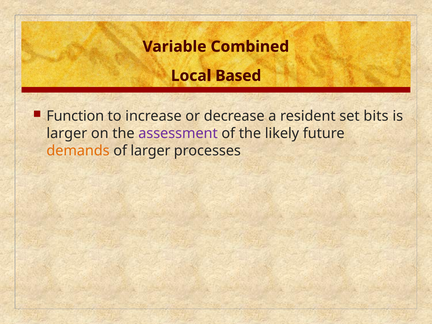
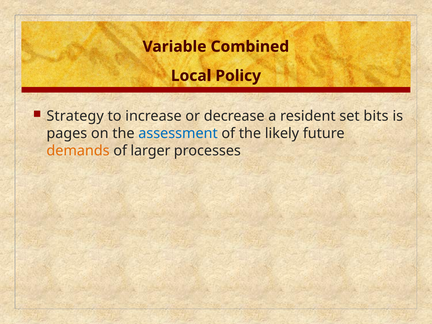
Based: Based -> Policy (238, 76)
Function: Function -> Strategy (75, 116)
larger: larger -> pages (67, 133)
assessment colour: purple -> blue (178, 133)
